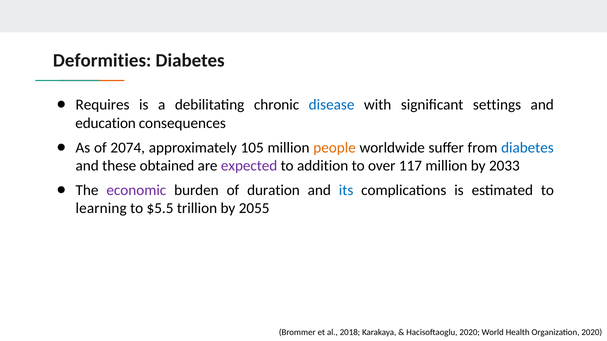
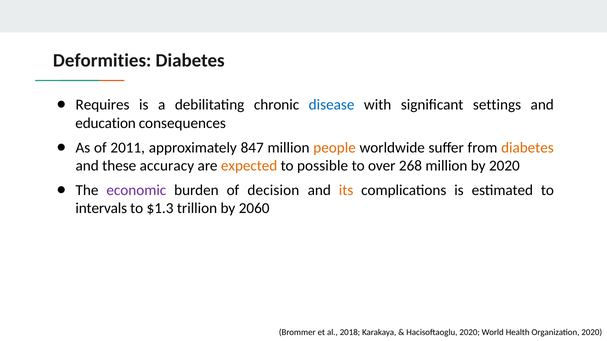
2074: 2074 -> 2011 (128, 148)
105: 105 -> 847 (252, 148)
diabetes colour: blue -> orange (527, 148)
obtained: obtained -> accuracy (167, 166)
expected colour: purple -> orange (249, 166)
addition: addition -> possible (323, 166)
117: 117 -> 268 (410, 166)
by 2033: 2033 -> 2020 (504, 166)
duration: duration -> decision (273, 191)
its colour: blue -> orange (346, 191)
learning: learning -> intervals (101, 209)
$5.5: $5.5 -> $1.3 (160, 209)
2055: 2055 -> 2060 (254, 209)
